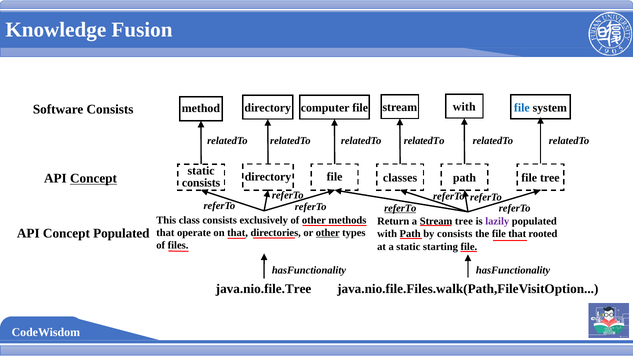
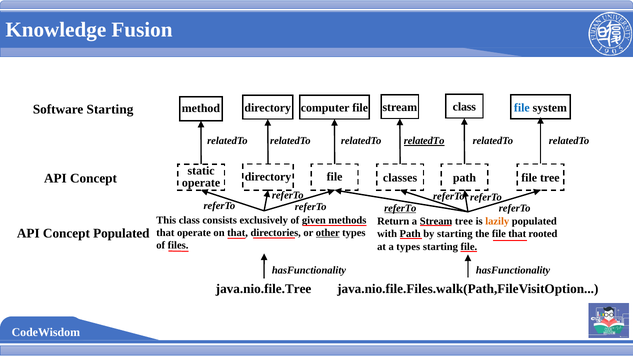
method with: with -> class (464, 107)
Software Consists: Consists -> Starting (110, 110)
relatedTo underline: none -> present (424, 141)
Concept underline: present -> none (94, 179)
consists: consists -> operate (201, 183)
of other: other -> given (314, 220)
lazily colour: purple -> orange (497, 221)
by consists: consists -> starting (455, 234)
a static: static -> types (408, 247)
